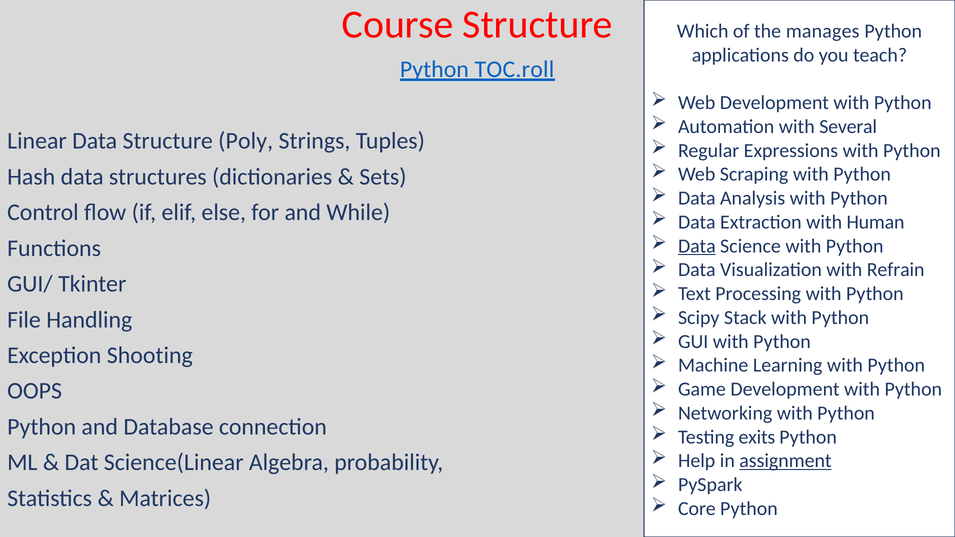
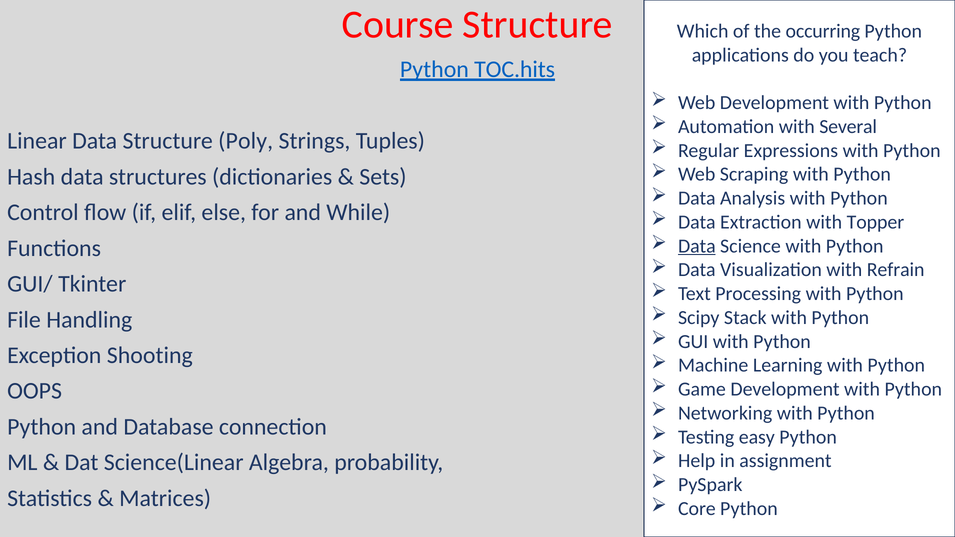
manages: manages -> occurring (823, 31)
TOC.roll: TOC.roll -> TOC.hits (515, 70)
Human: Human -> Topper (875, 222)
exits: exits -> easy (757, 437)
assignment underline: present -> none (785, 461)
